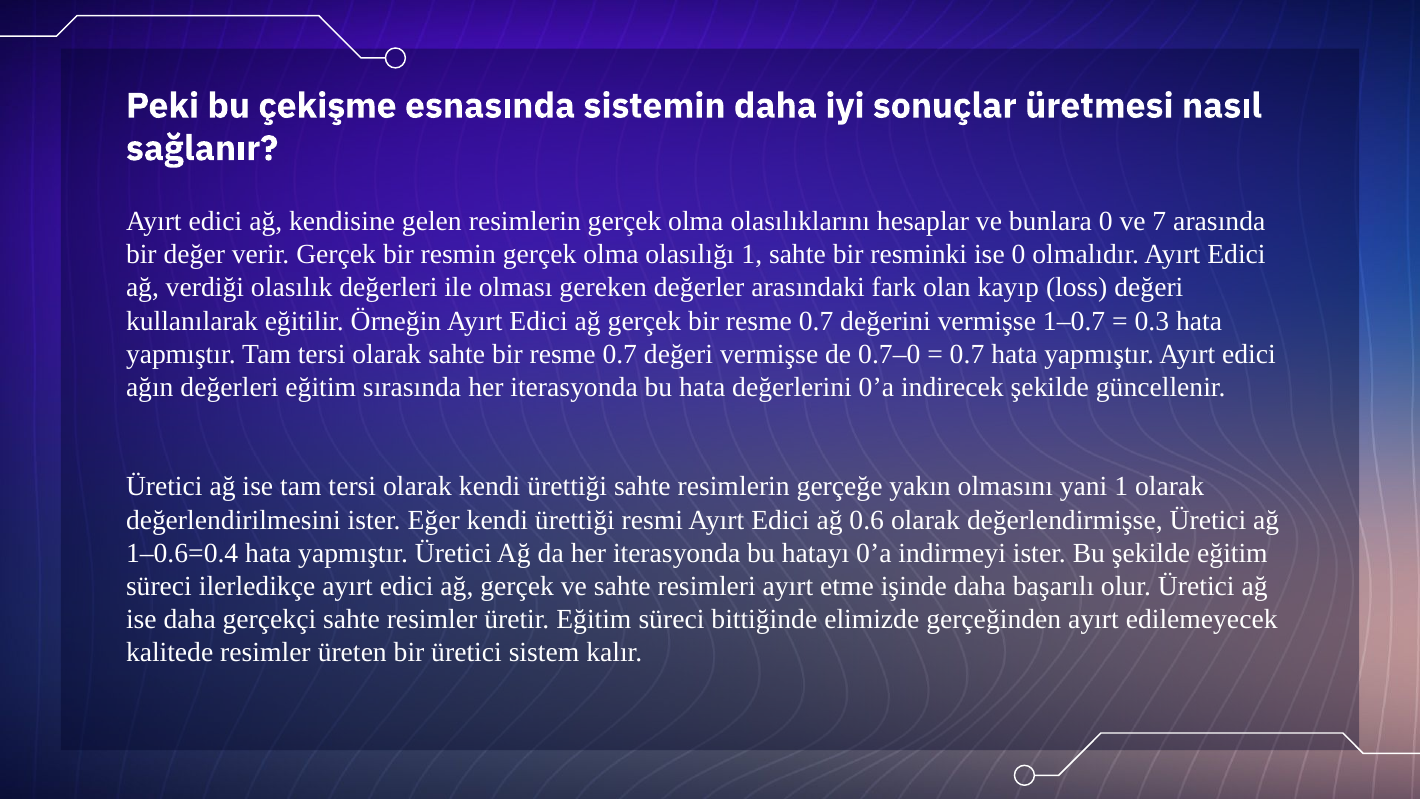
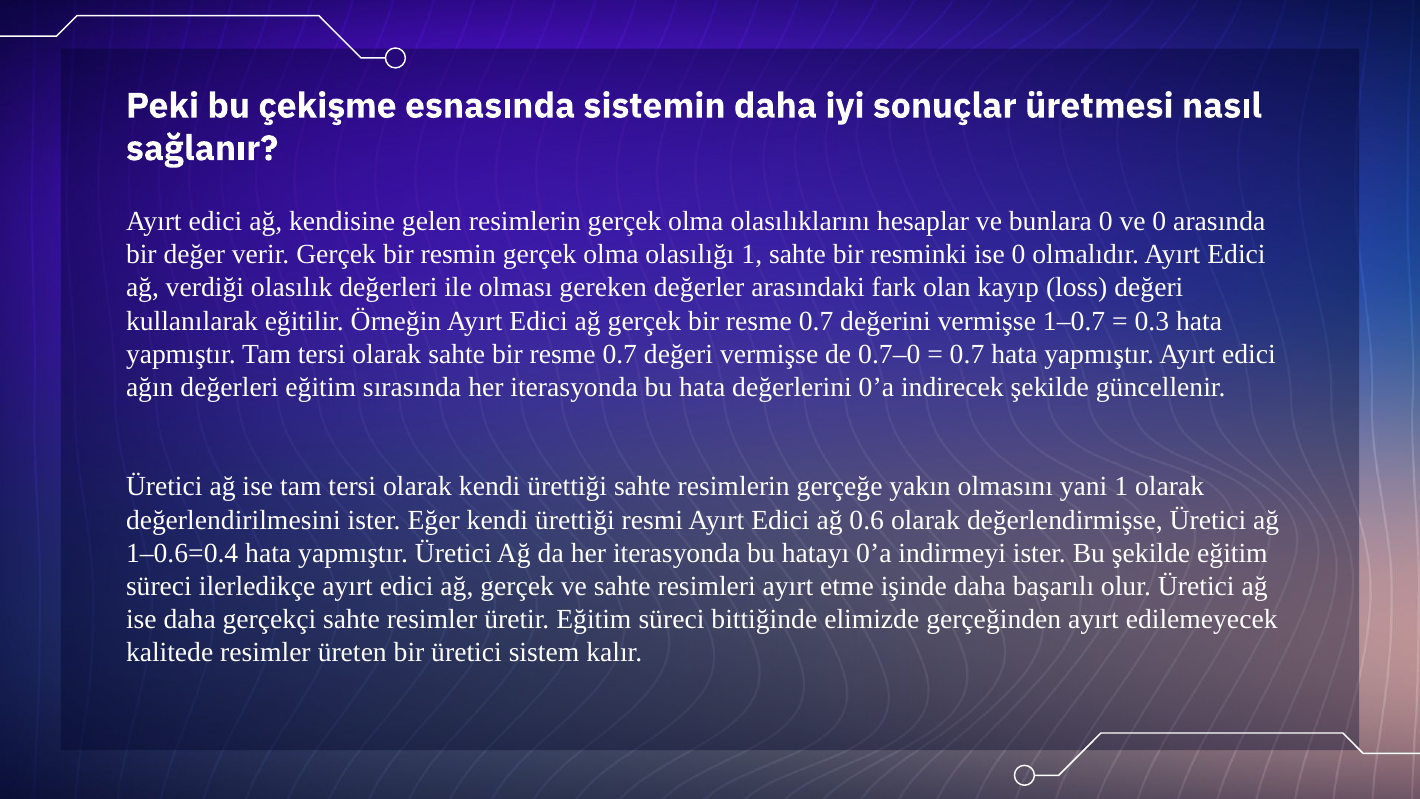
ve 7: 7 -> 0 (1159, 221)
